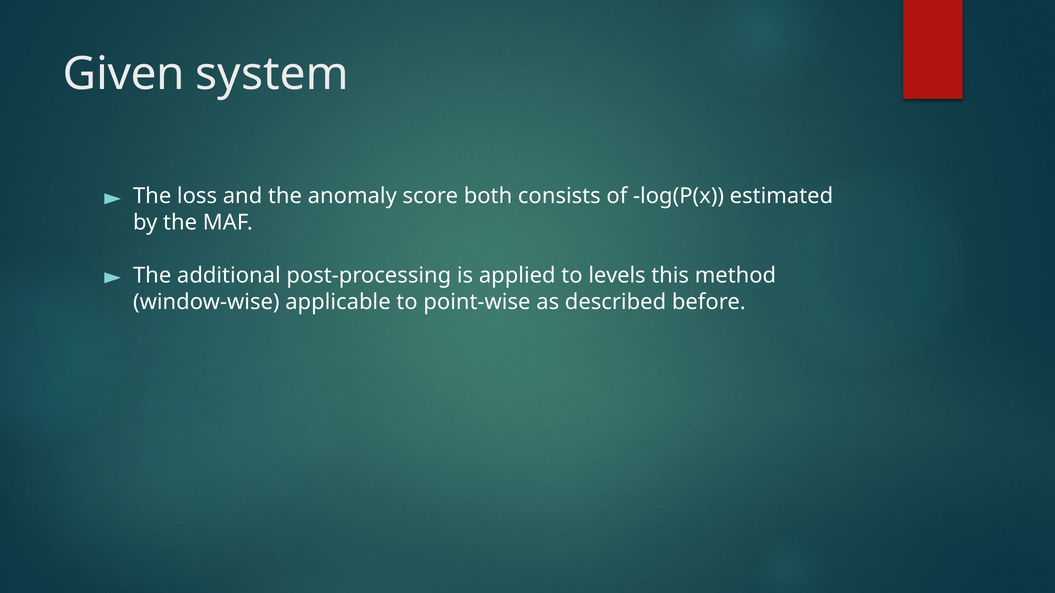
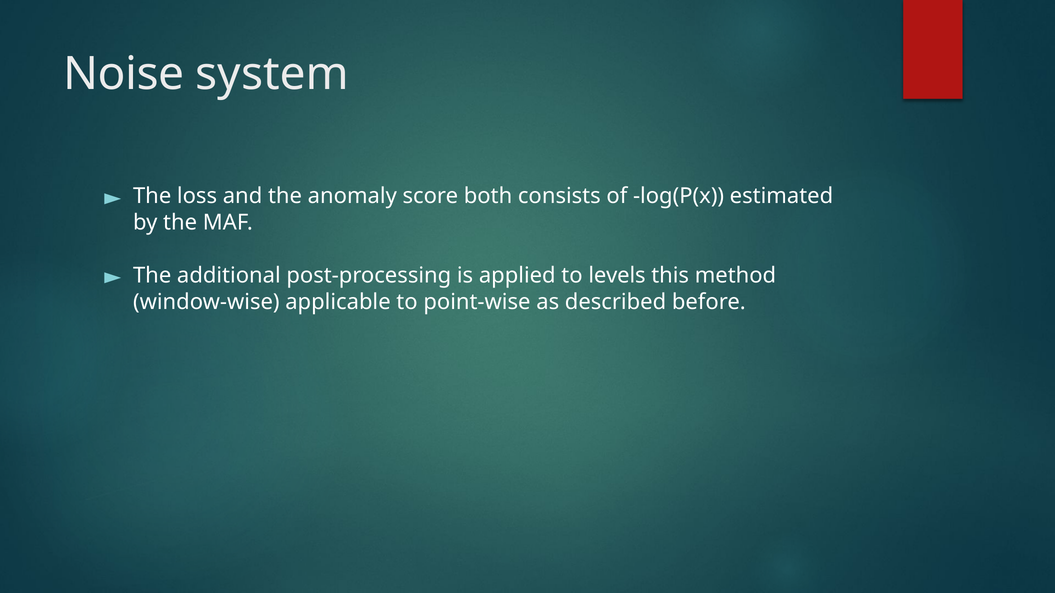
Given: Given -> Noise (124, 74)
